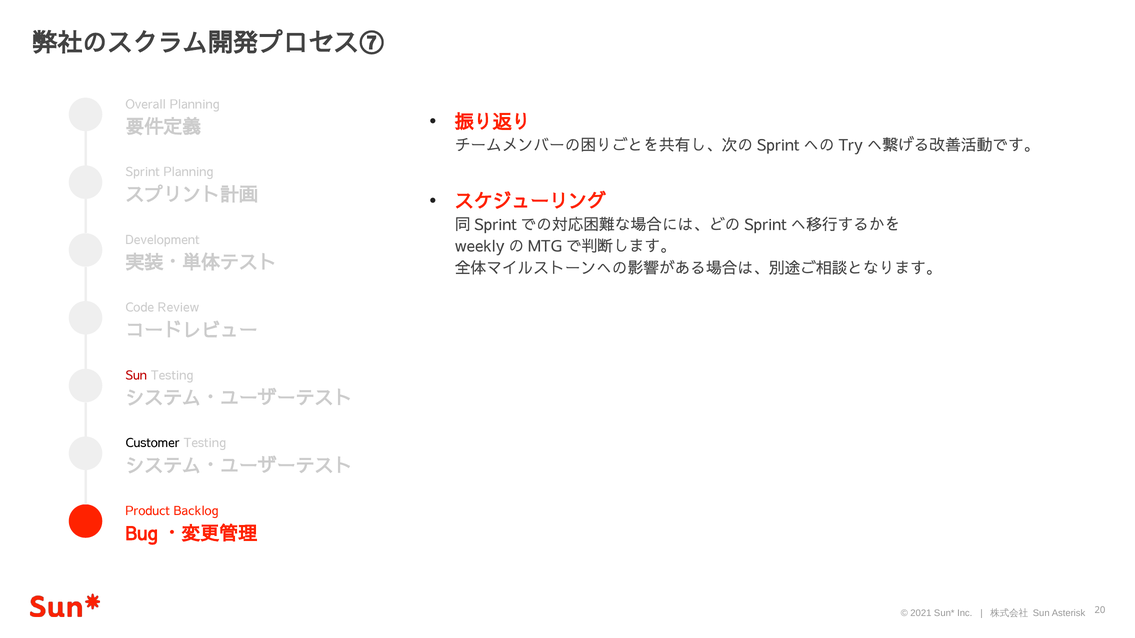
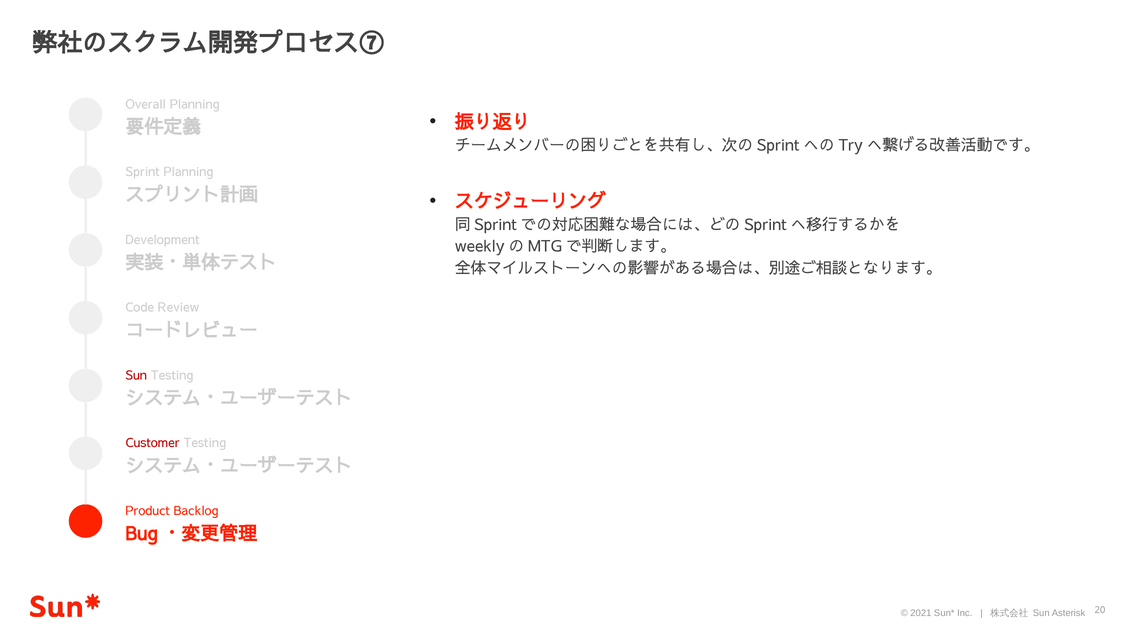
Customer colour: black -> red (153, 444)
